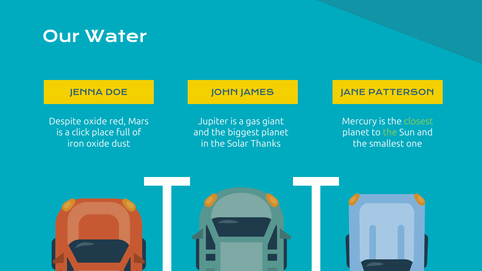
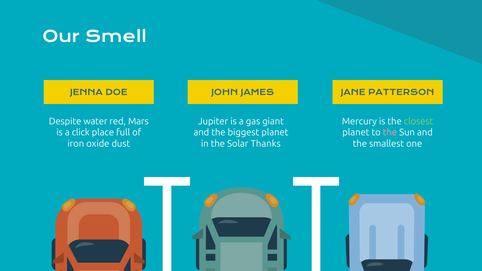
Water: Water -> Smell (116, 37)
Despite oxide: oxide -> water (95, 121)
the colour: light green -> pink (390, 133)
